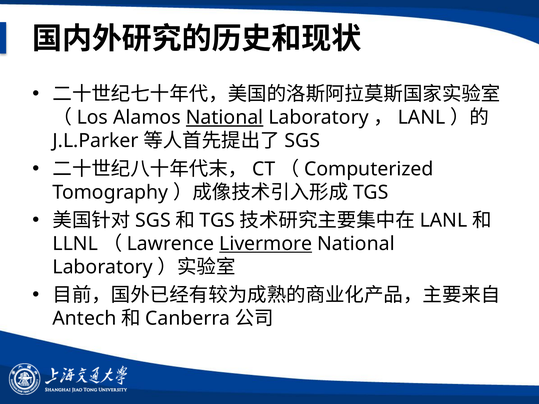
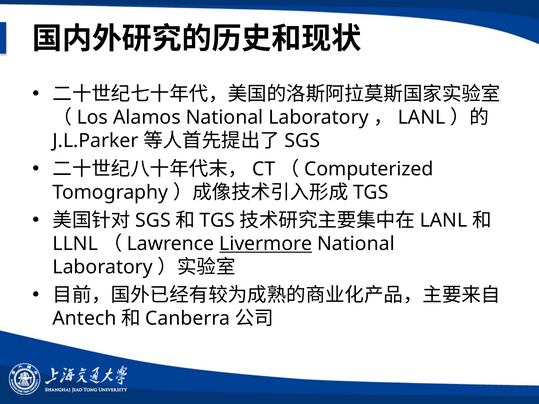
National underline: present -> none (225, 118)
